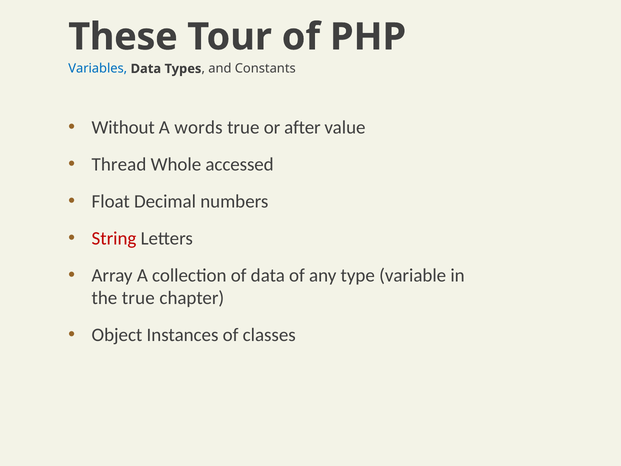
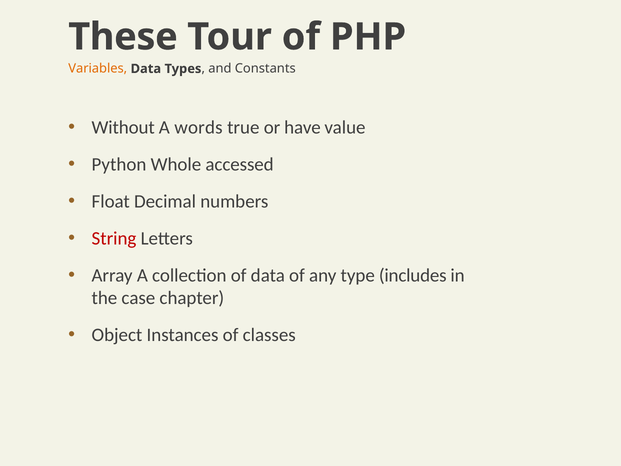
Variables colour: blue -> orange (98, 69)
after: after -> have (302, 128)
Thread: Thread -> Python (119, 165)
variable: variable -> includes (413, 275)
the true: true -> case (138, 298)
